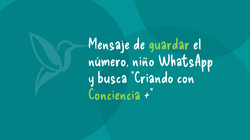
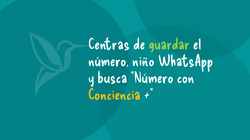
Mensaje: Mensaje -> Centras (109, 45)
busca Criando: Criando -> Número (152, 78)
Conciencia colour: light green -> yellow (114, 95)
